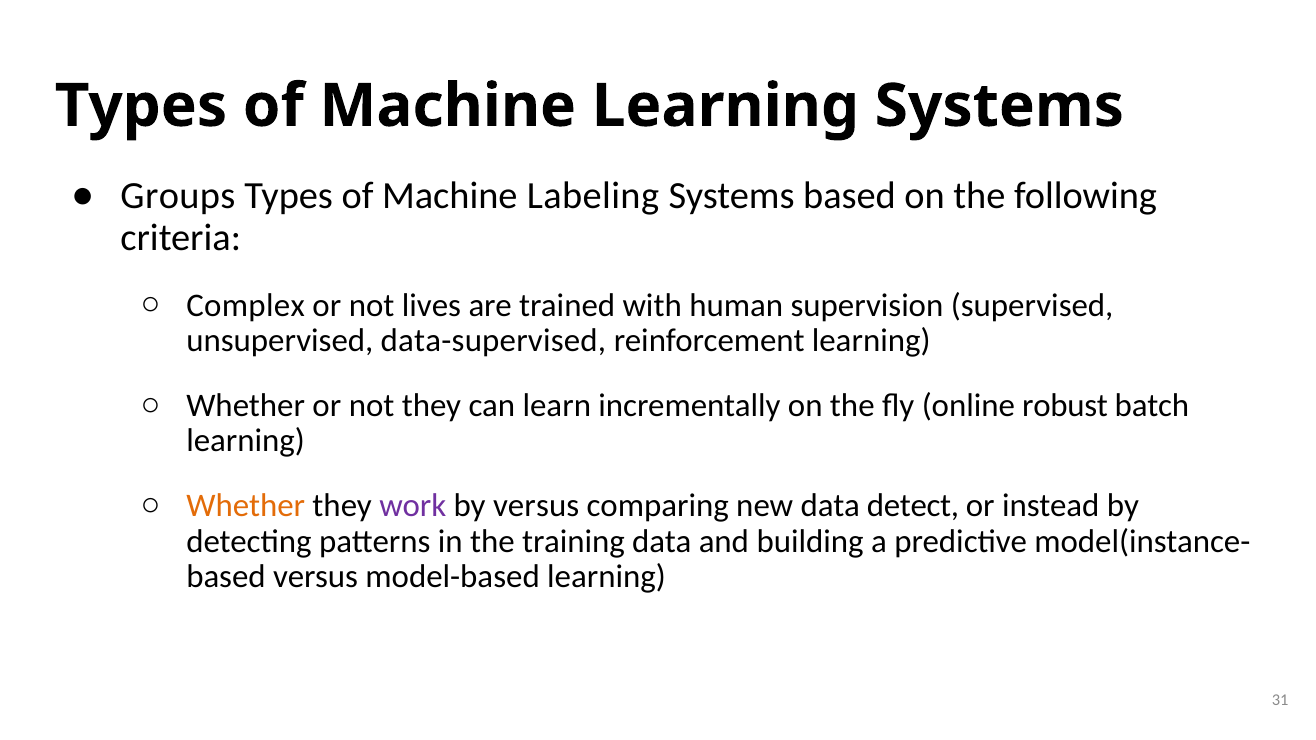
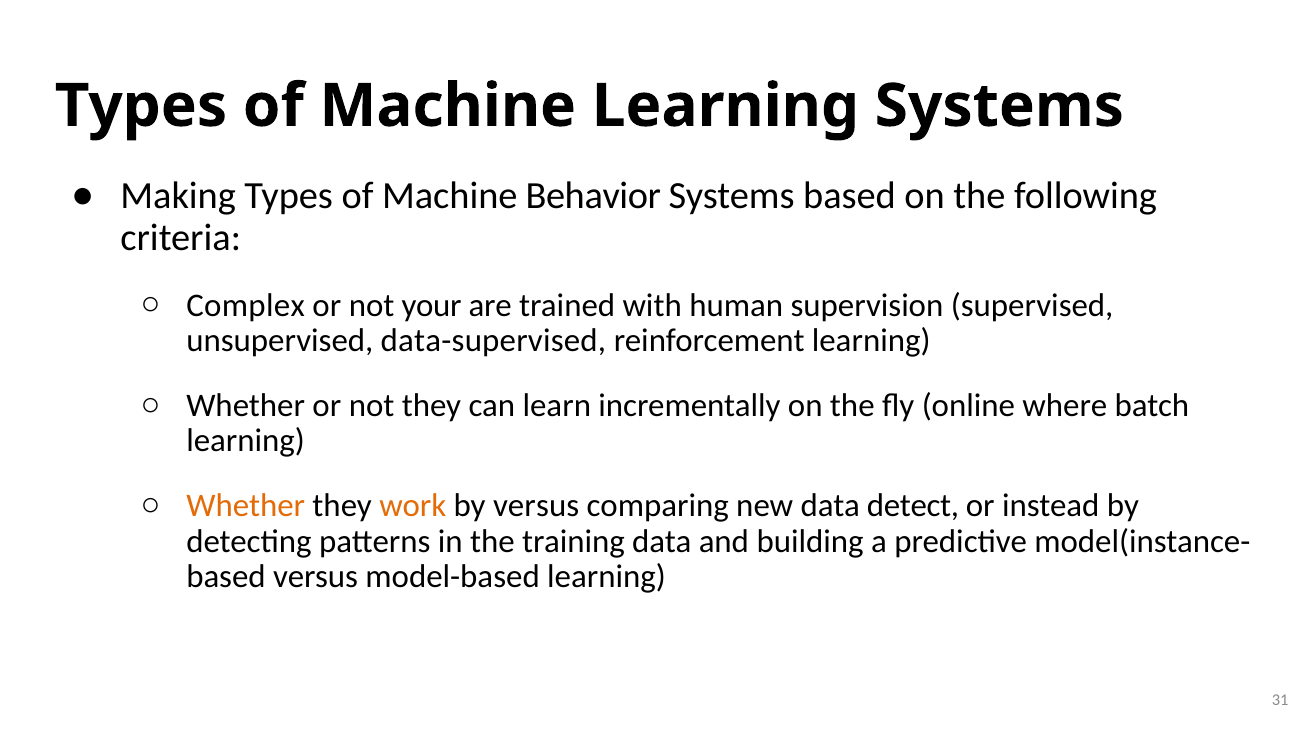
Groups: Groups -> Making (178, 196)
Labeling: Labeling -> Behavior (593, 196)
lives: lives -> your (432, 305)
robust: robust -> where (1065, 406)
work colour: purple -> orange (413, 506)
